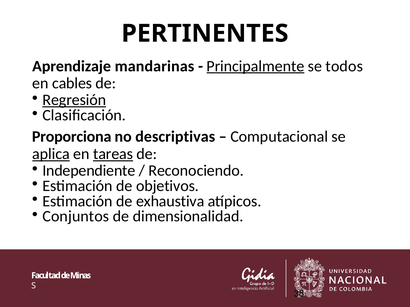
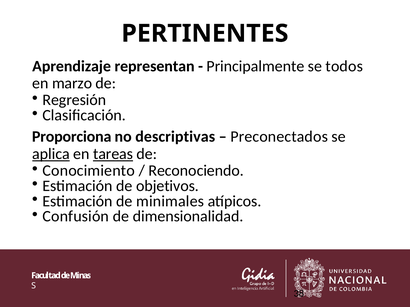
mandarinas: mandarinas -> representan (155, 66)
Principalmente underline: present -> none (255, 66)
cables: cables -> marzo (72, 83)
Regresión underline: present -> none (74, 100)
Computacional: Computacional -> Preconectados (279, 137)
Independiente: Independiente -> Conocimiento (89, 171)
exhaustiva: exhaustiva -> minimales (170, 201)
Conjuntos: Conjuntos -> Confusión (76, 217)
